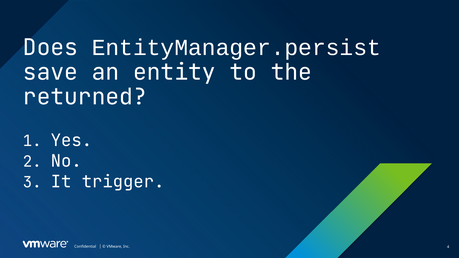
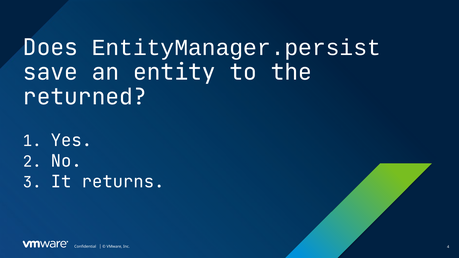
trigger: trigger -> returns (123, 182)
